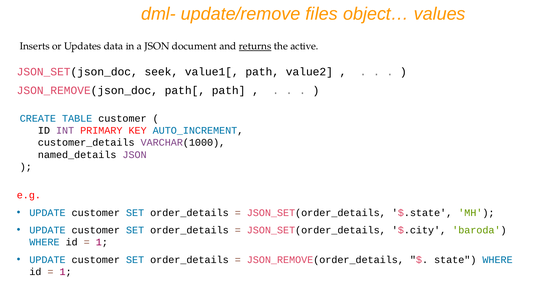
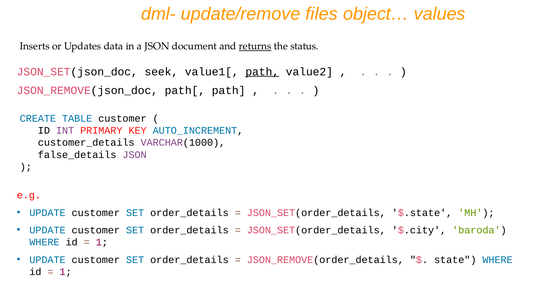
active: active -> status (304, 46)
path underline: none -> present (262, 72)
named_details: named_details -> false_details (77, 155)
